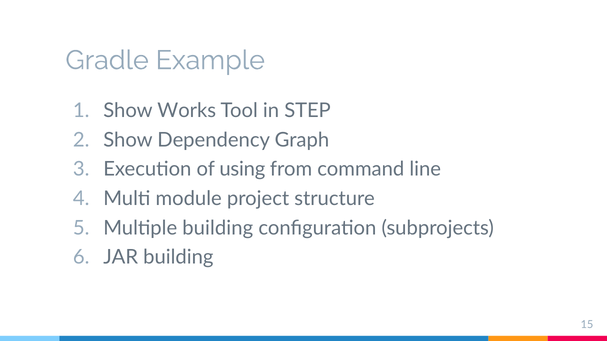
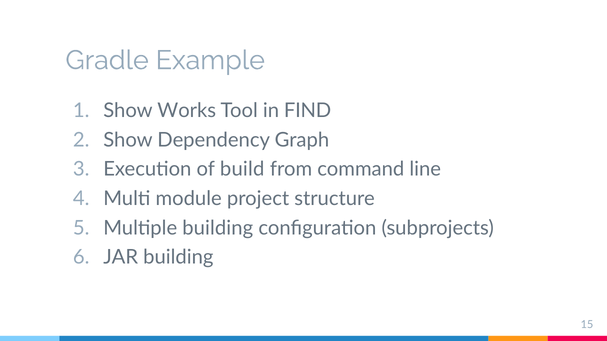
STEP: STEP -> FIND (308, 111)
using: using -> build (242, 170)
